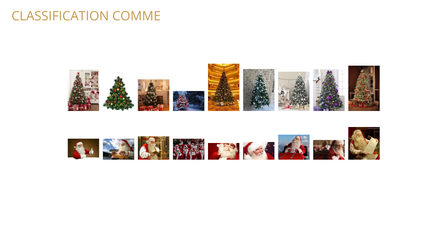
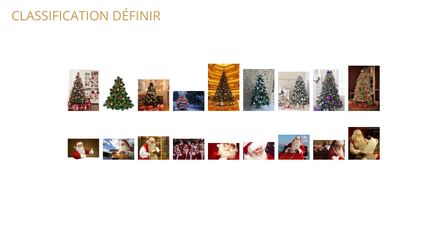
COMME: COMME -> DÉFINIR (136, 16)
